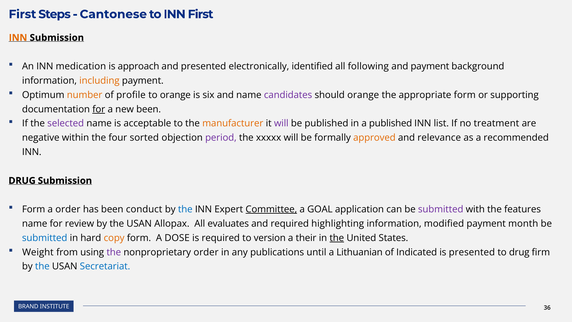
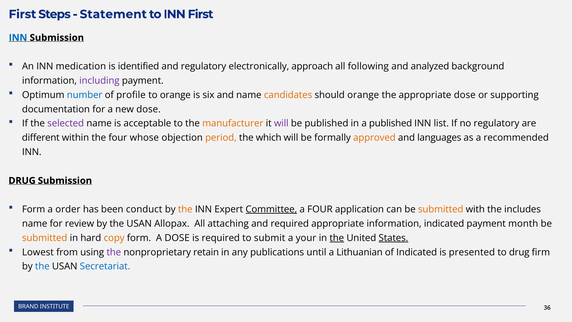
Cantonese: Cantonese -> Statement (113, 14)
INN colour: orange -> blue (18, 38)
approach: approach -> identified (139, 66)
and presented: presented -> regulatory (204, 66)
identified: identified -> approach (312, 66)
and payment: payment -> analyzed (430, 66)
including colour: orange -> purple (99, 81)
number colour: orange -> blue (85, 95)
candidates colour: purple -> orange (288, 95)
appropriate form: form -> dose (465, 95)
for underline: present -> none (99, 109)
new been: been -> dose (149, 109)
no treatment: treatment -> regulatory (496, 123)
negative: negative -> different (41, 138)
sorted: sorted -> whose (144, 138)
period colour: purple -> orange (221, 138)
xxxxx: xxxxx -> which (269, 138)
relevance: relevance -> languages (439, 138)
the colour: blue -> orange (185, 209)
a GOAL: GOAL -> FOUR (320, 209)
submitted colour: purple -> orange (441, 209)
features: features -> includes (523, 209)
evaluates: evaluates -> attaching (228, 223)
required highlighting: highlighting -> appropriate (338, 223)
information modified: modified -> indicated (444, 223)
submitted colour: blue -> orange (45, 238)
version: version -> submit (270, 238)
their: their -> your (306, 238)
States underline: none -> present (393, 238)
Weight: Weight -> Lowest (38, 252)
nonproprietary order: order -> retain (206, 252)
